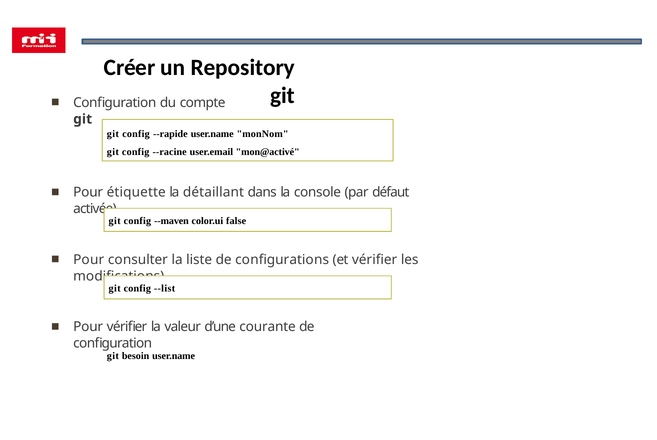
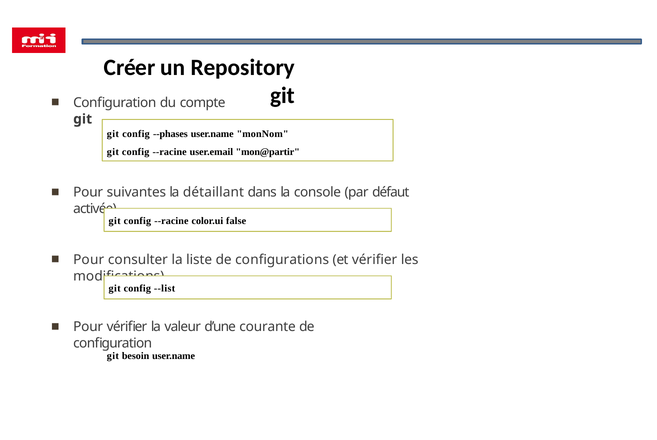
--rapide: --rapide -> --phases (170, 134)
mon@activé: mon@activé -> mon@partir (268, 152)
étiquette: étiquette -> suivantes (136, 193)
--maven: --maven -> --racine (171, 221)
